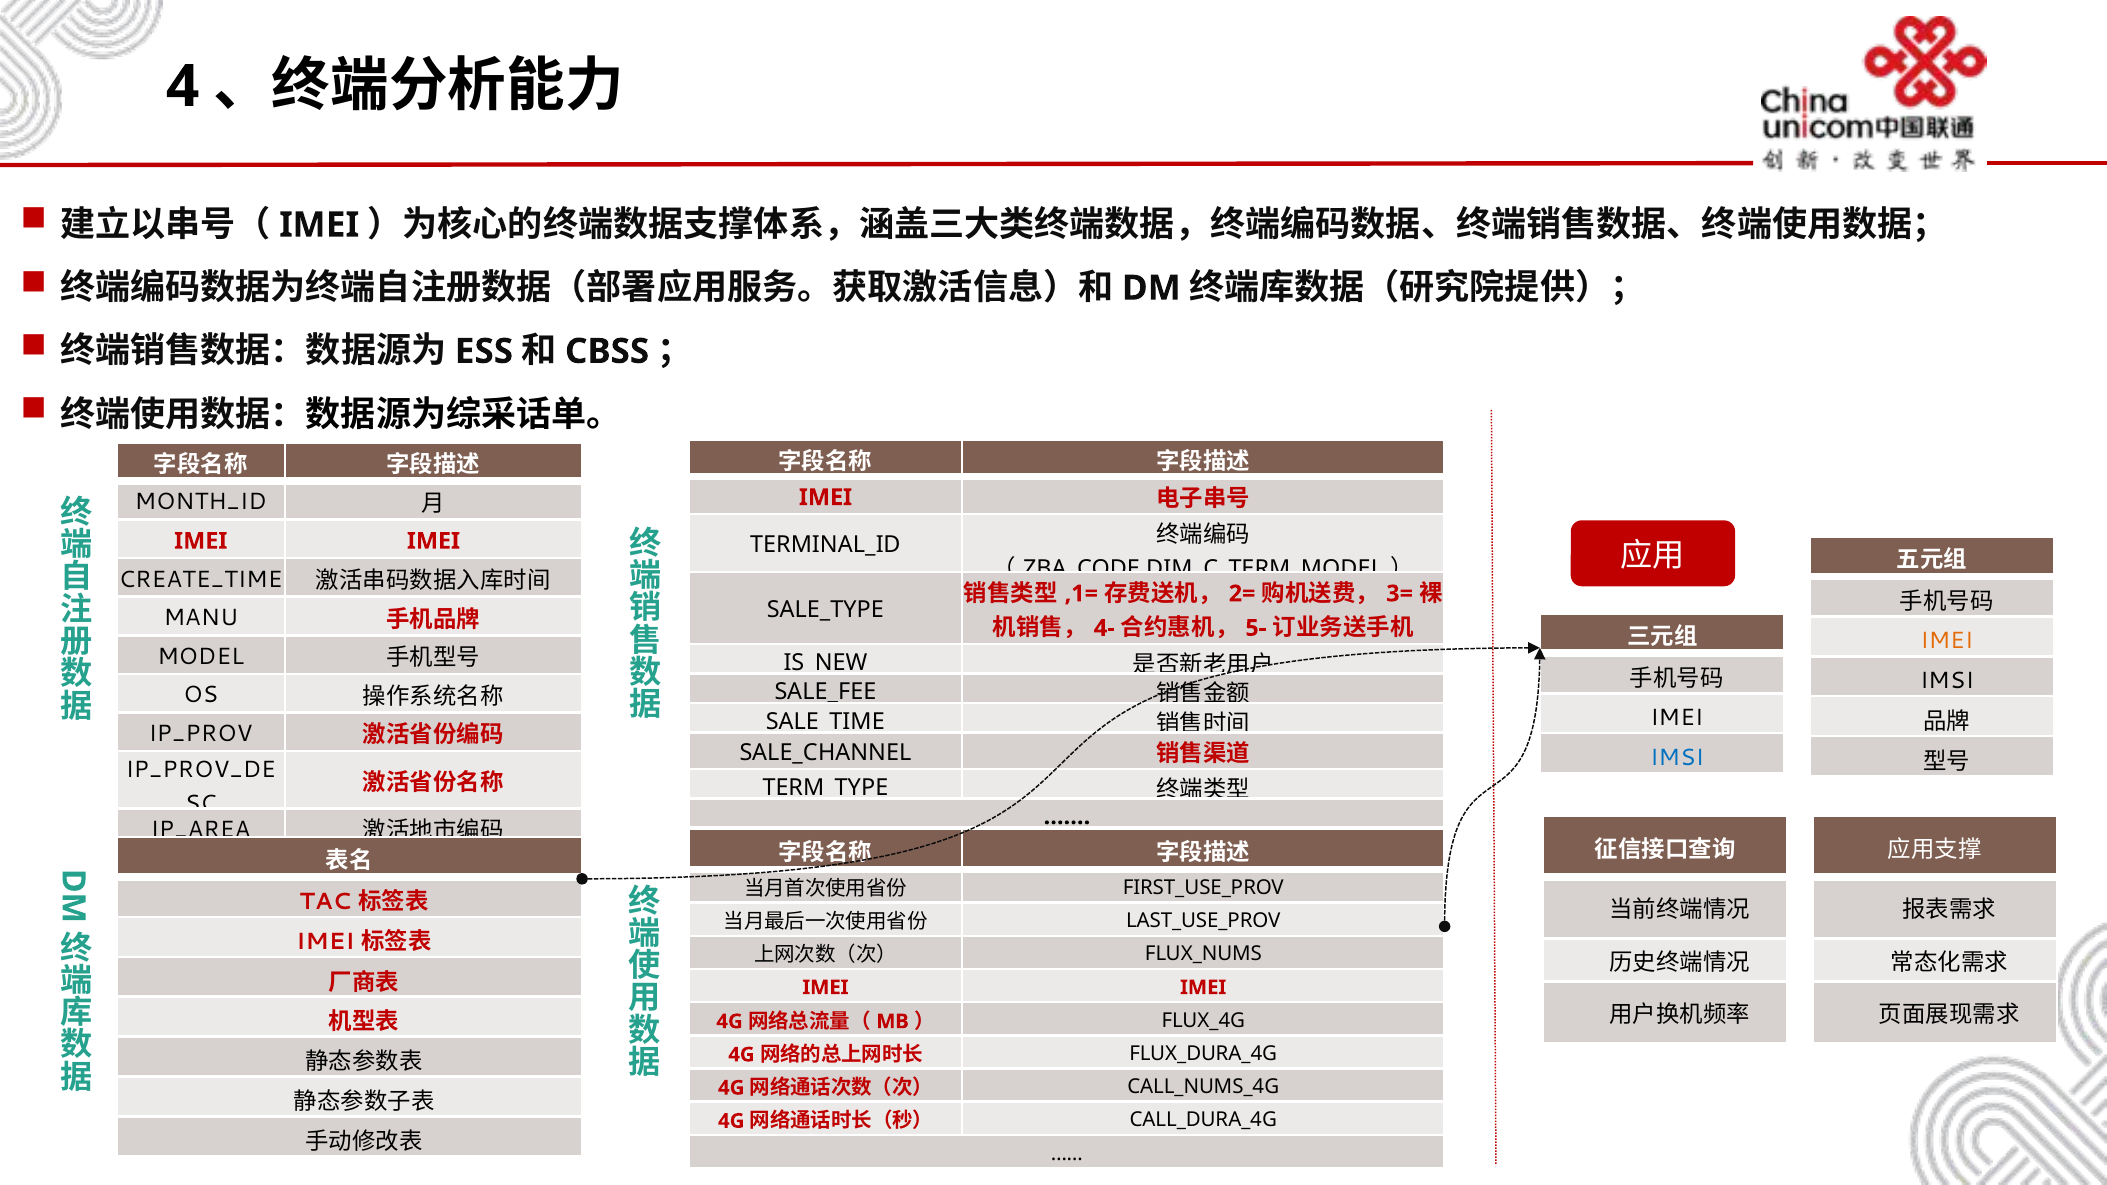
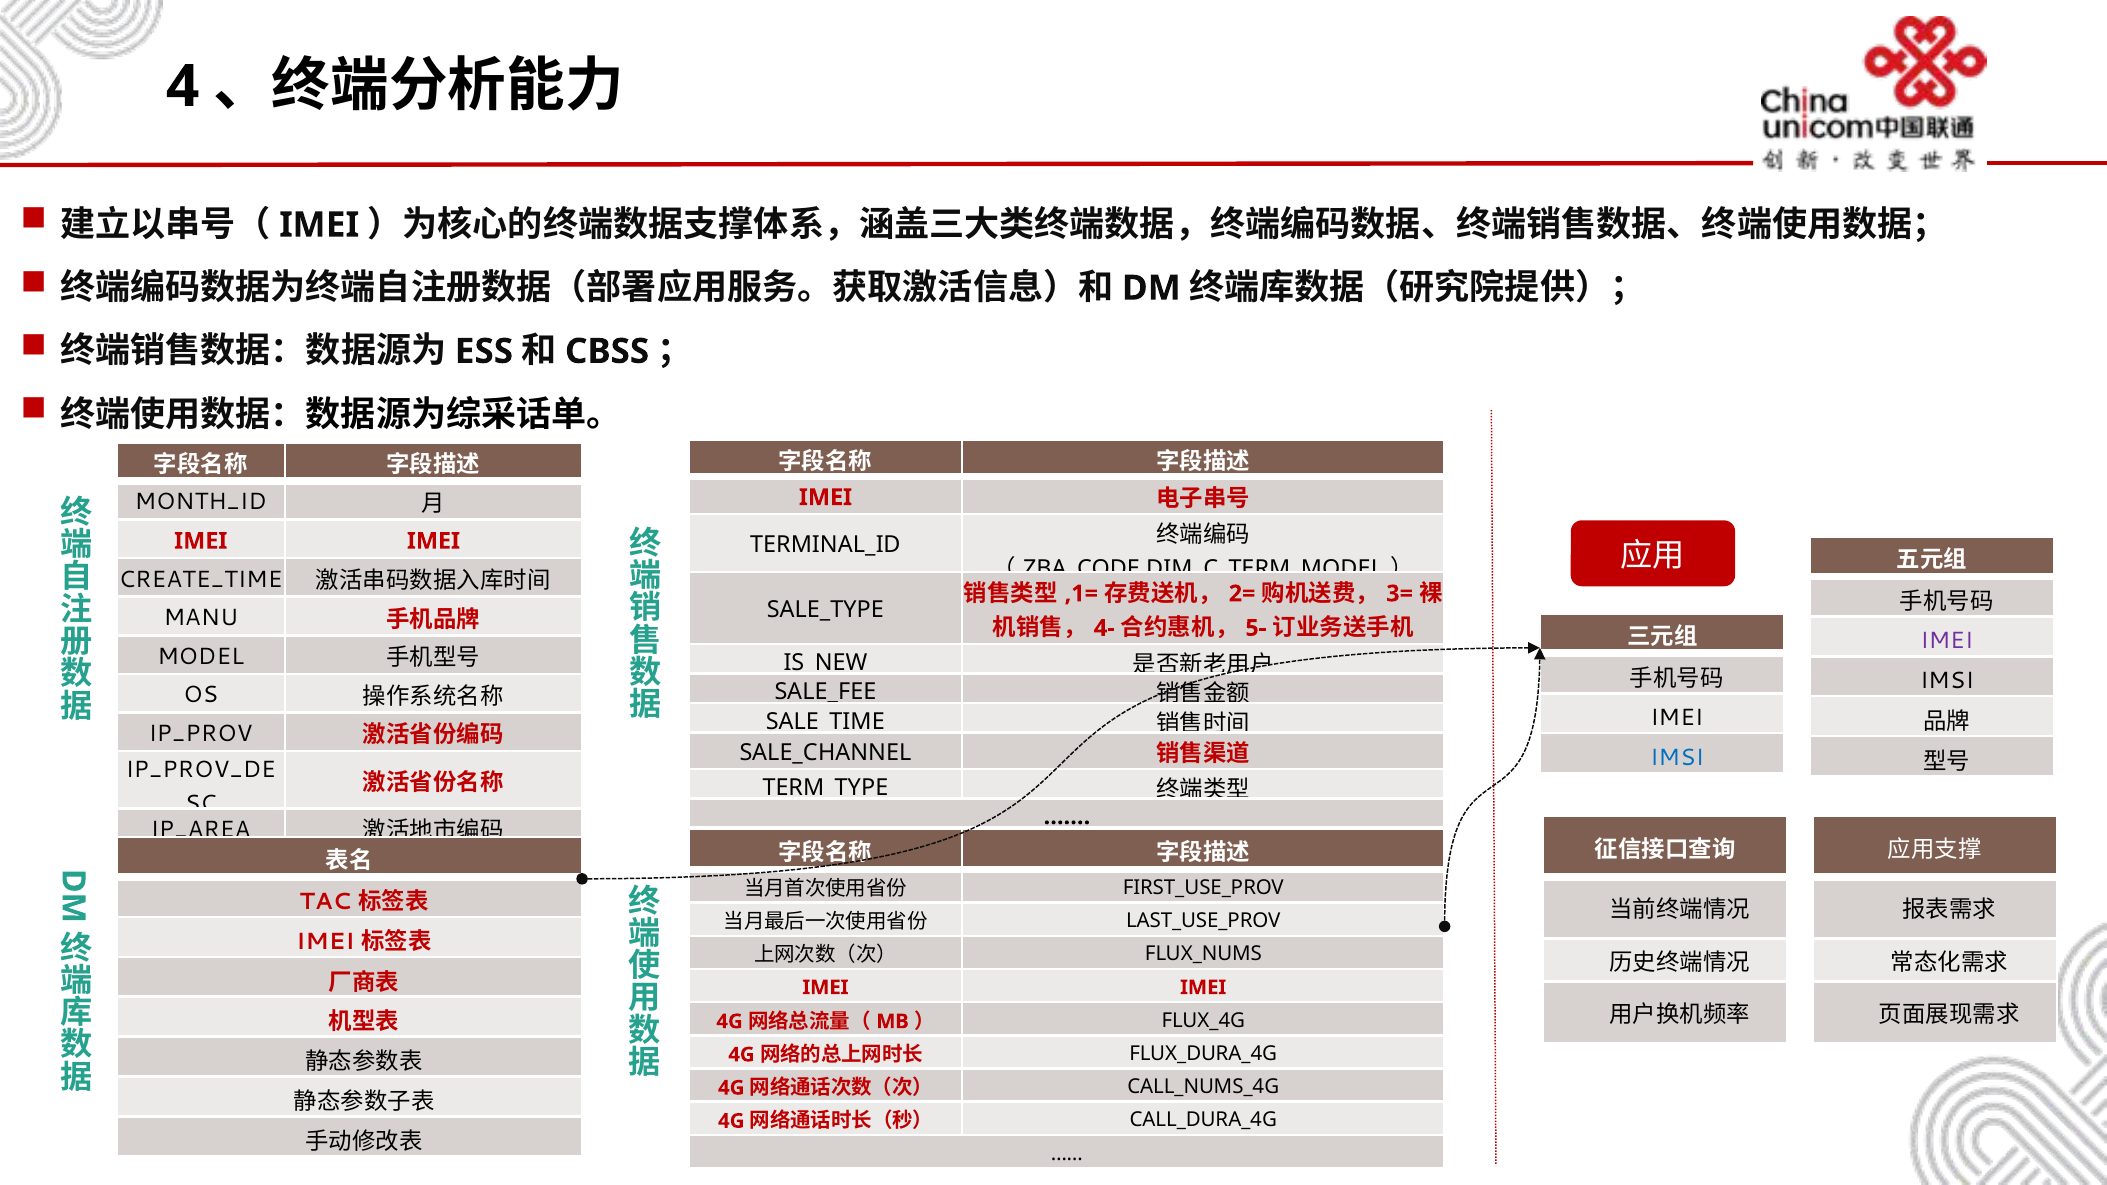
IMEI colour: orange -> purple (1947, 641)
